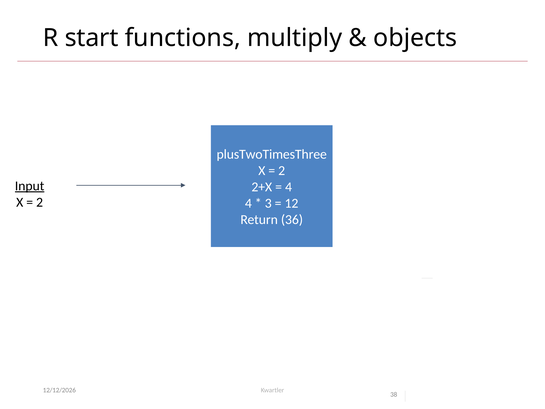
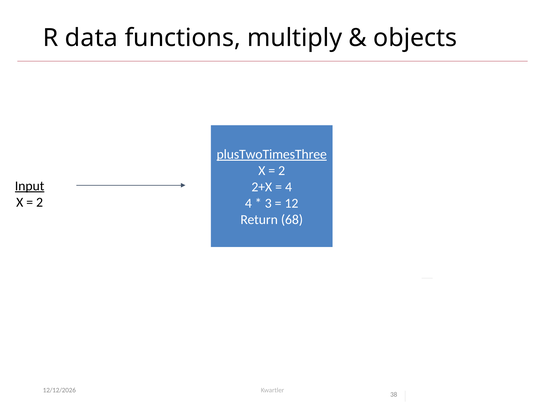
start: start -> data (91, 38)
plusTwoTimesThree underline: none -> present (272, 154)
36: 36 -> 68 (292, 220)
